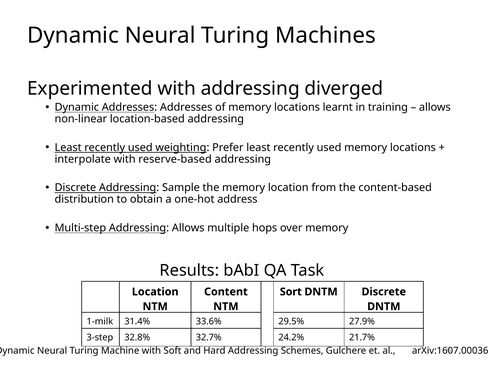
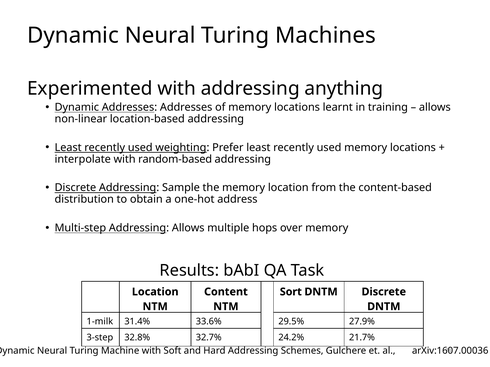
diverged: diverged -> anything (344, 89)
reserve-based: reserve-based -> random-based (175, 159)
